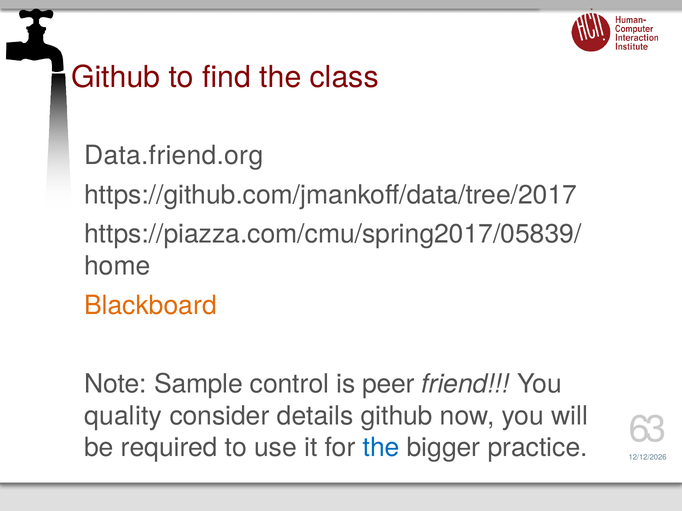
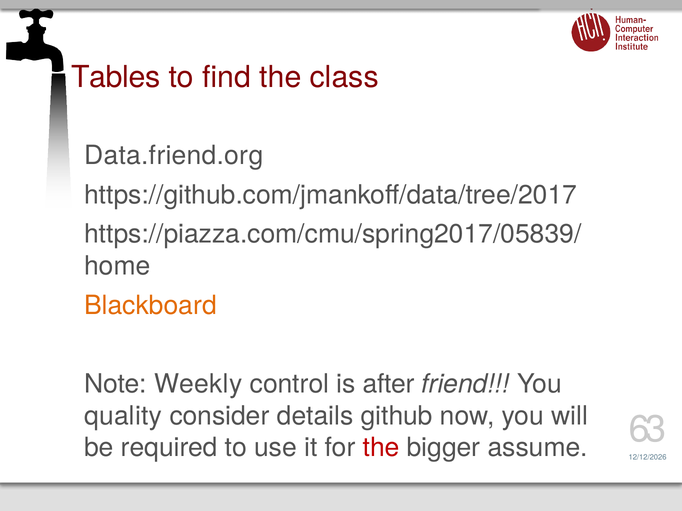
Github: Github -> Tables (116, 77)
Sample: Sample -> Weekly (198, 384)
peer: peer -> after (389, 384)
the colour: blue -> red (381, 448)
practice: practice -> assume (538, 448)
